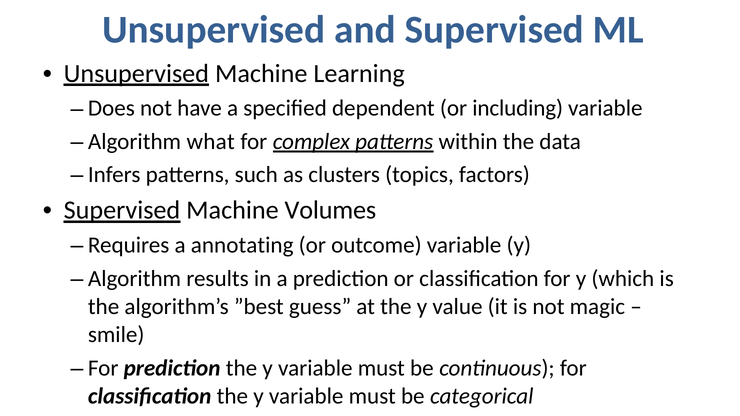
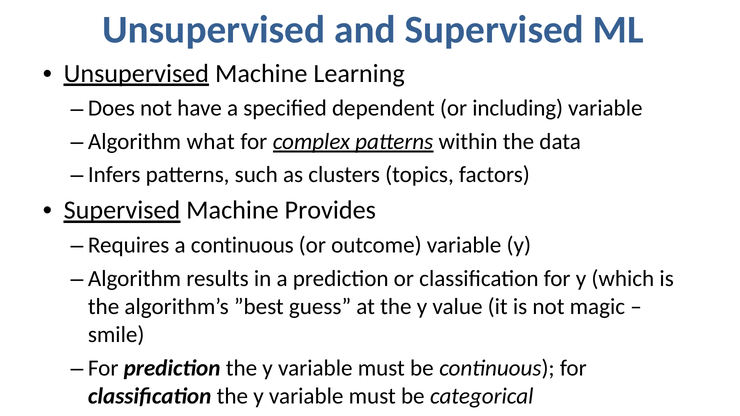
Volumes: Volumes -> Provides (330, 210)
a annotating: annotating -> continuous (242, 245)
